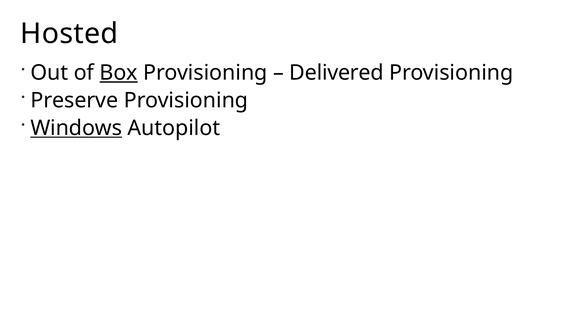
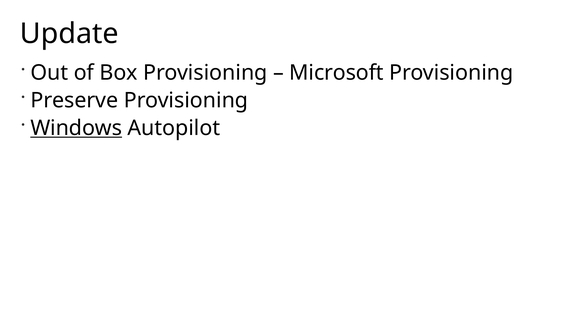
Hosted: Hosted -> Update (69, 34)
Box underline: present -> none (119, 73)
Delivered: Delivered -> Microsoft (336, 73)
